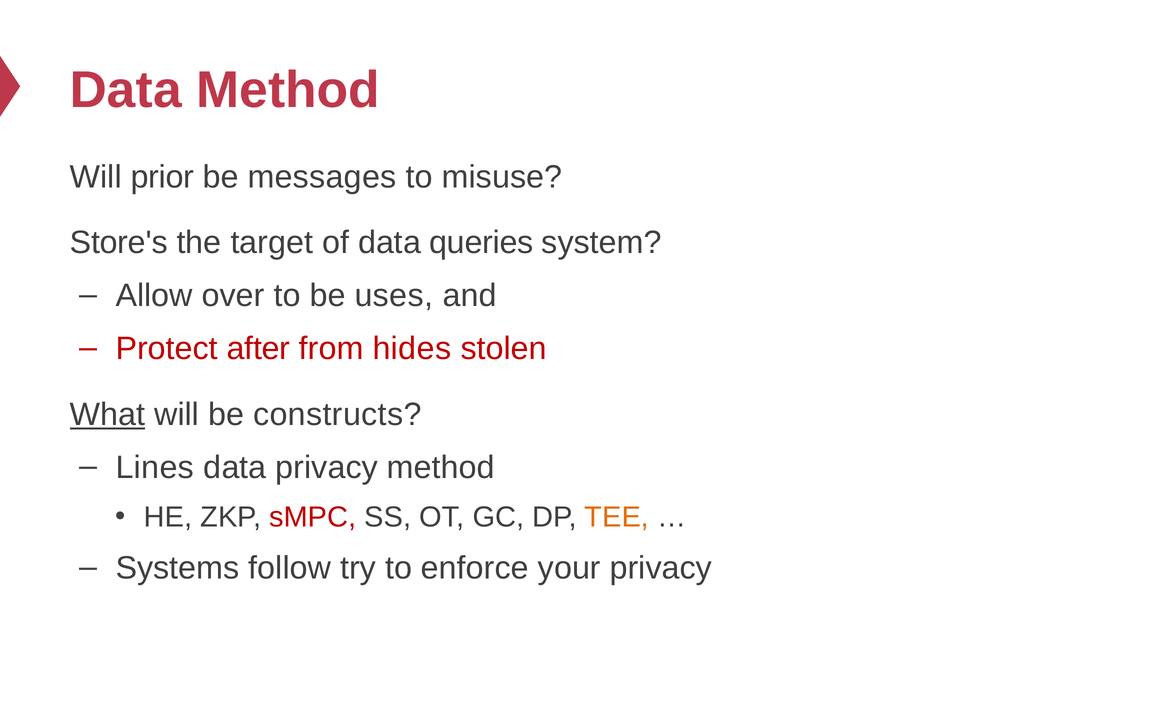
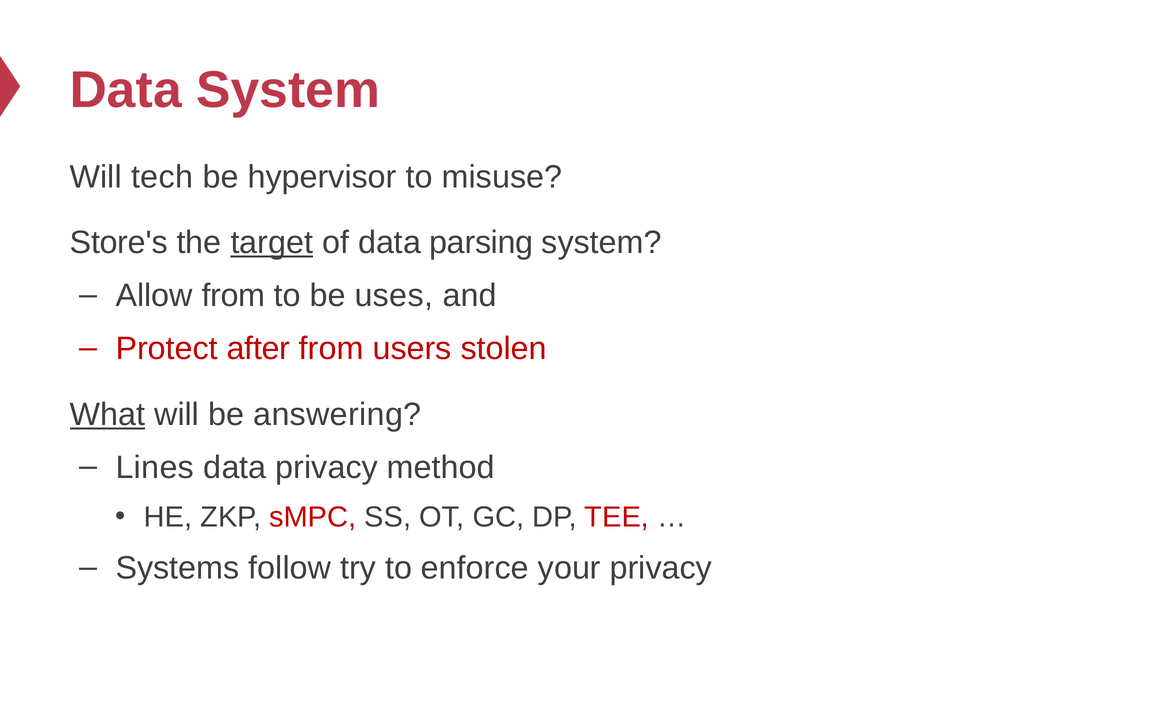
Data Method: Method -> System (288, 90)
prior: prior -> tech (162, 177)
messages: messages -> hypervisor (322, 177)
target underline: none -> present (272, 243)
queries: queries -> parsing (481, 243)
Allow over: over -> from (233, 296)
hides: hides -> users (412, 349)
constructs: constructs -> answering (337, 415)
TEE colour: orange -> red (617, 517)
